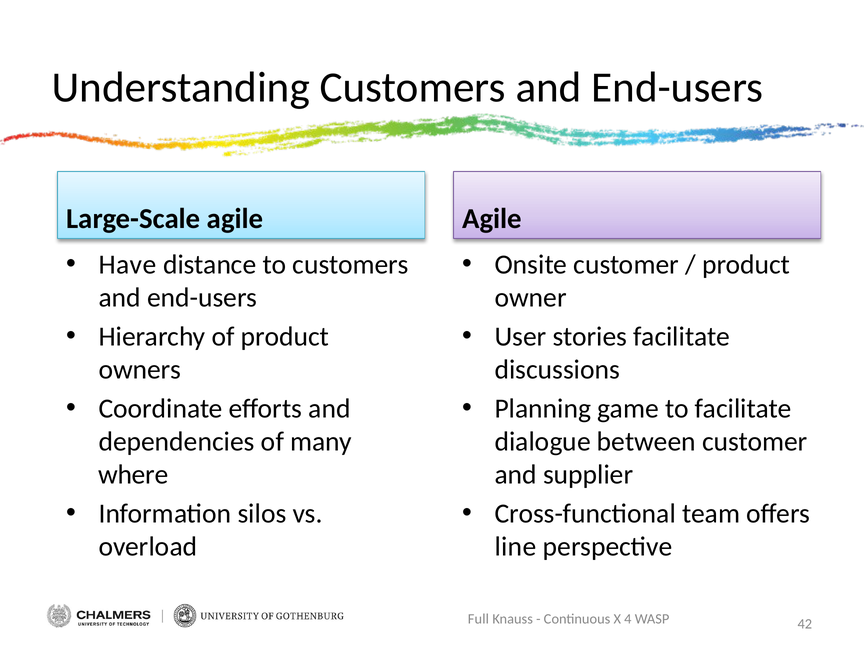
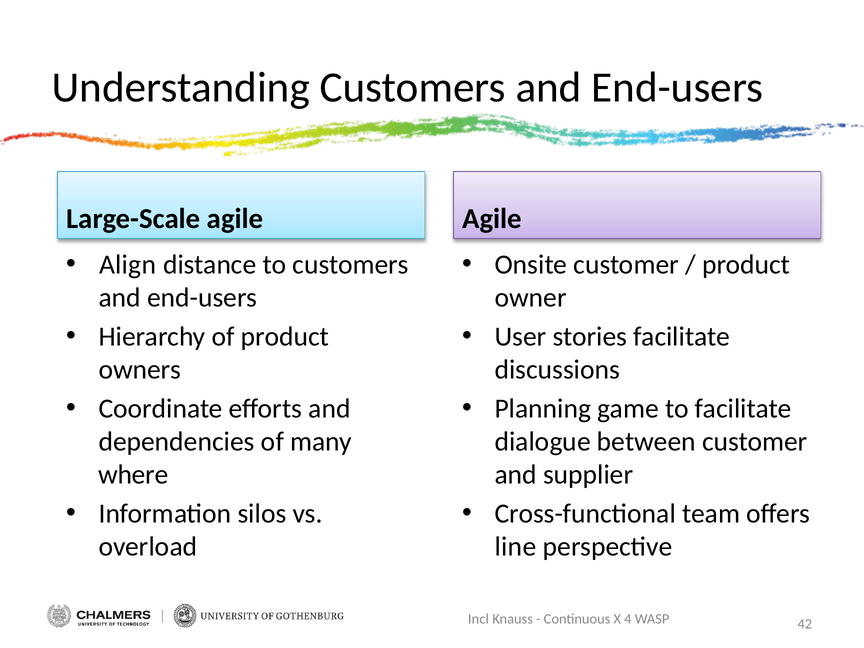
Have: Have -> Align (128, 265)
Full: Full -> Incl (478, 619)
